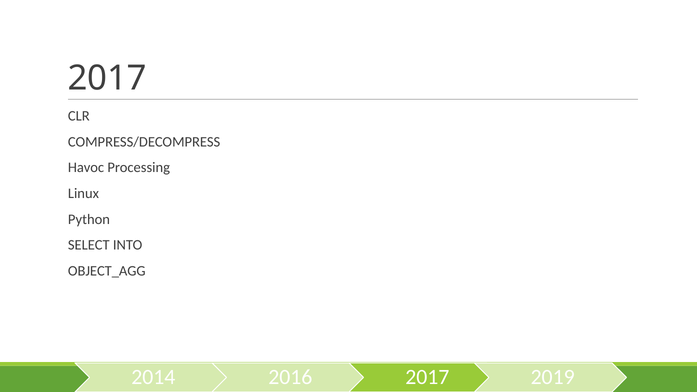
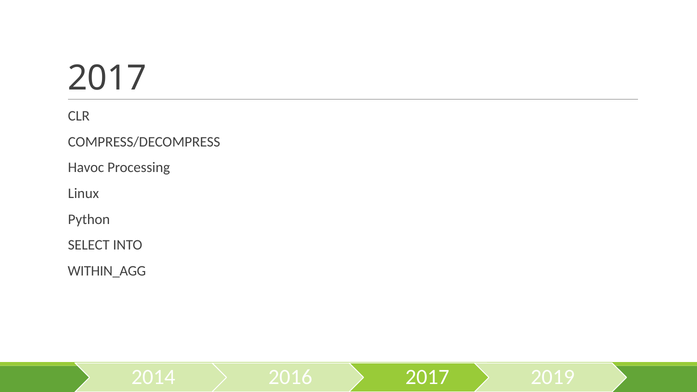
OBJECT_AGG: OBJECT_AGG -> WITHIN_AGG (107, 271)
